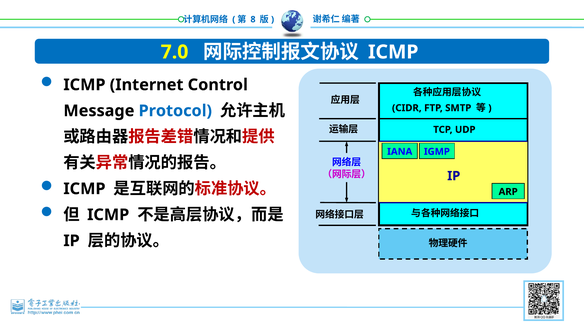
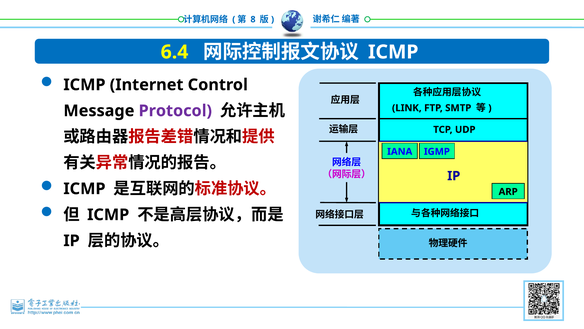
7.0: 7.0 -> 6.4 (175, 52)
CIDR: CIDR -> LINK (407, 108)
Protocol colour: blue -> purple (175, 111)
